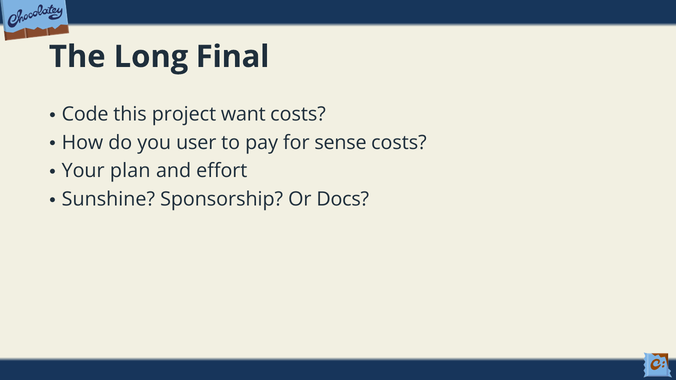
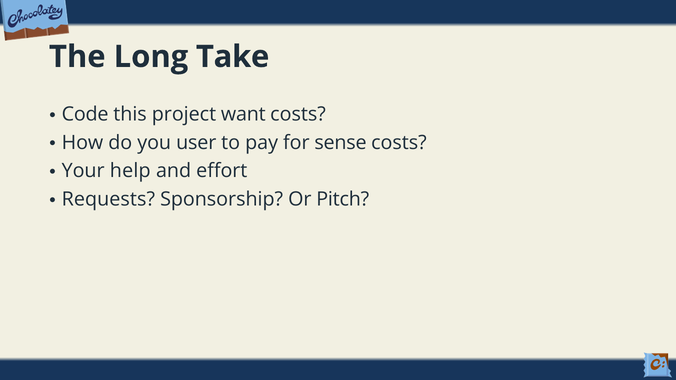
Final: Final -> Take (233, 57)
plan: plan -> help (130, 171)
Sunshine: Sunshine -> Requests (108, 199)
Docs: Docs -> Pitch (343, 199)
